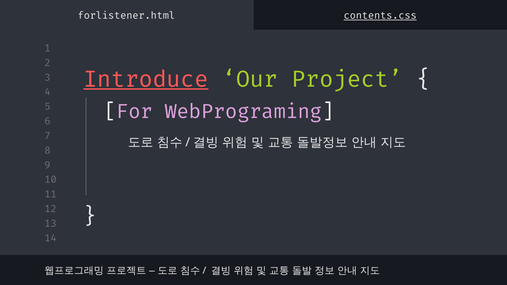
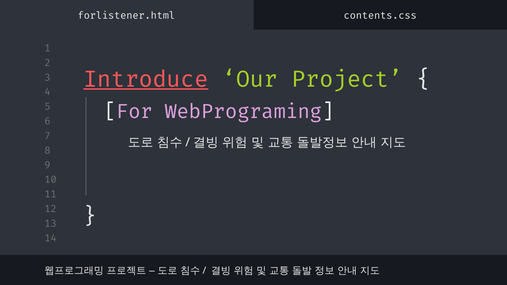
contents.css underline: present -> none (380, 16)
